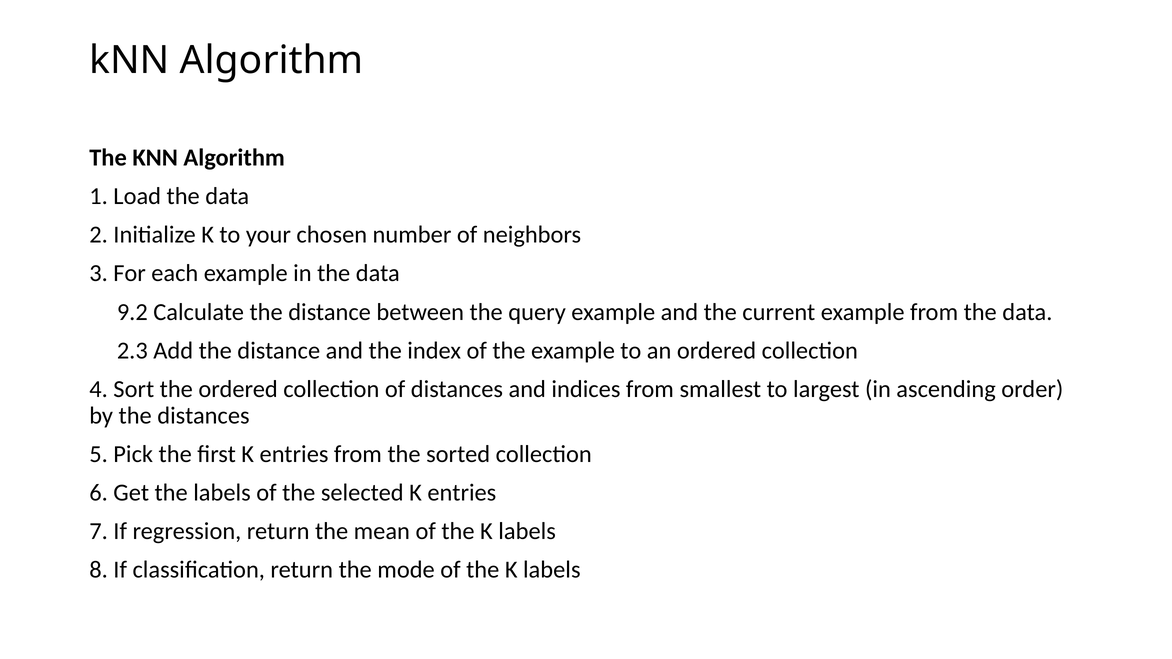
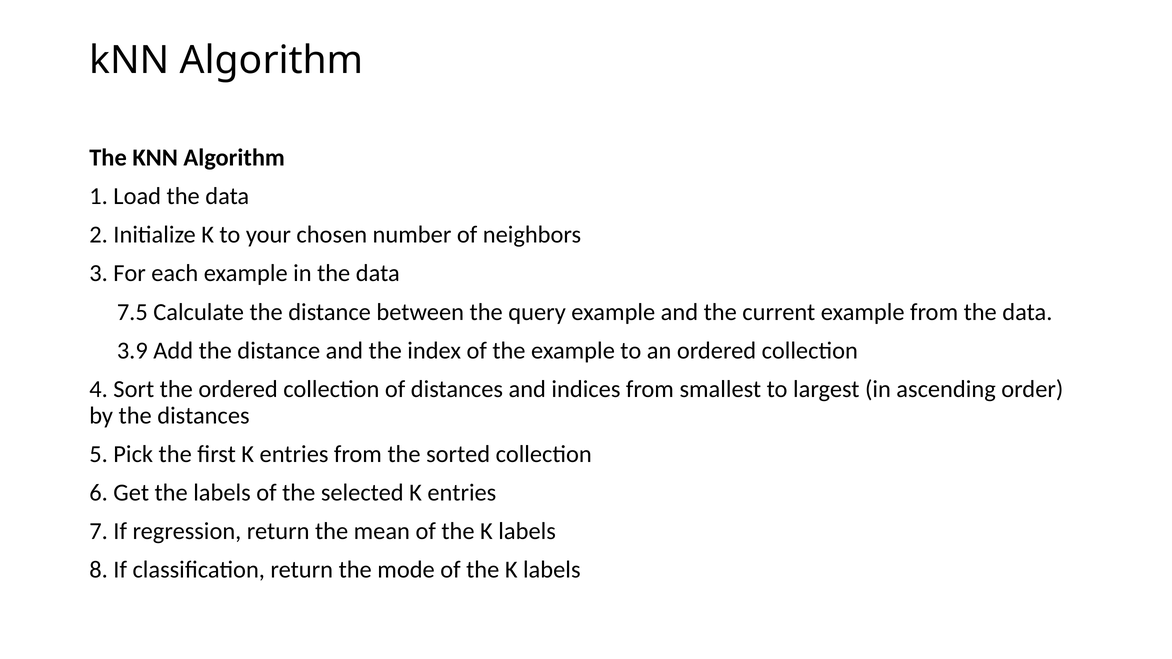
9.2: 9.2 -> 7.5 (132, 312)
2.3: 2.3 -> 3.9 (132, 351)
